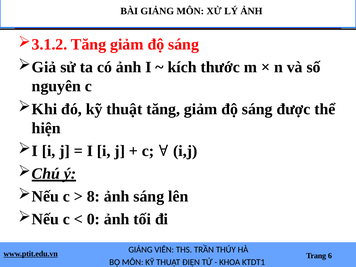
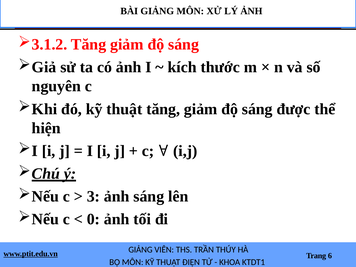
8: 8 -> 3 (93, 196)
